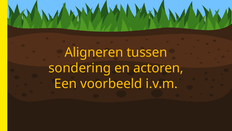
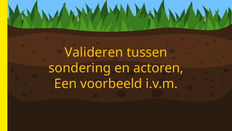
Aligneren: Aligneren -> Valideren (94, 52)
